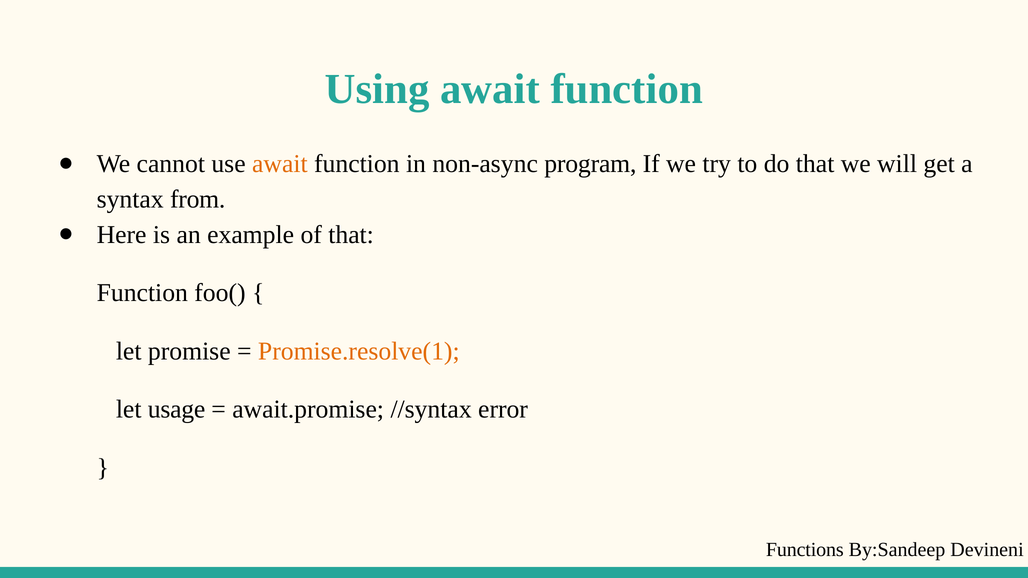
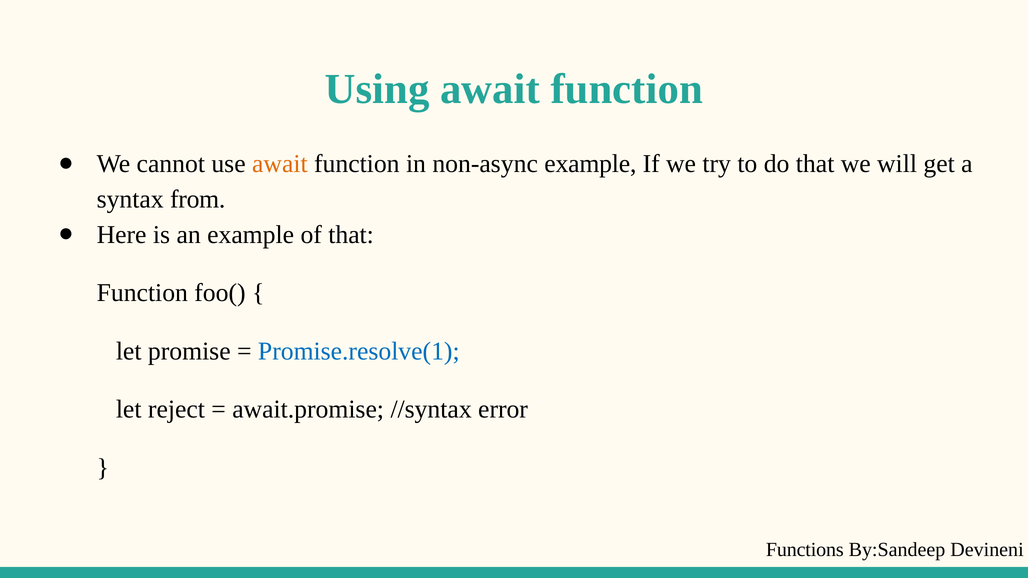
non-async program: program -> example (590, 164)
Promise.resolve(1 colour: orange -> blue (359, 351)
usage: usage -> reject (176, 410)
